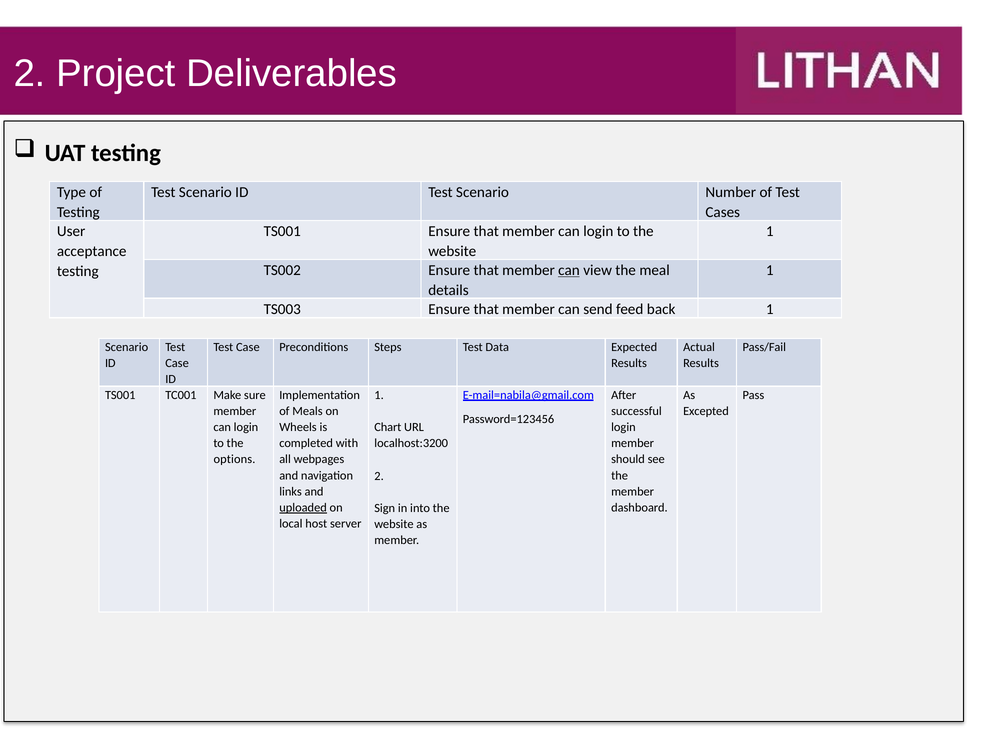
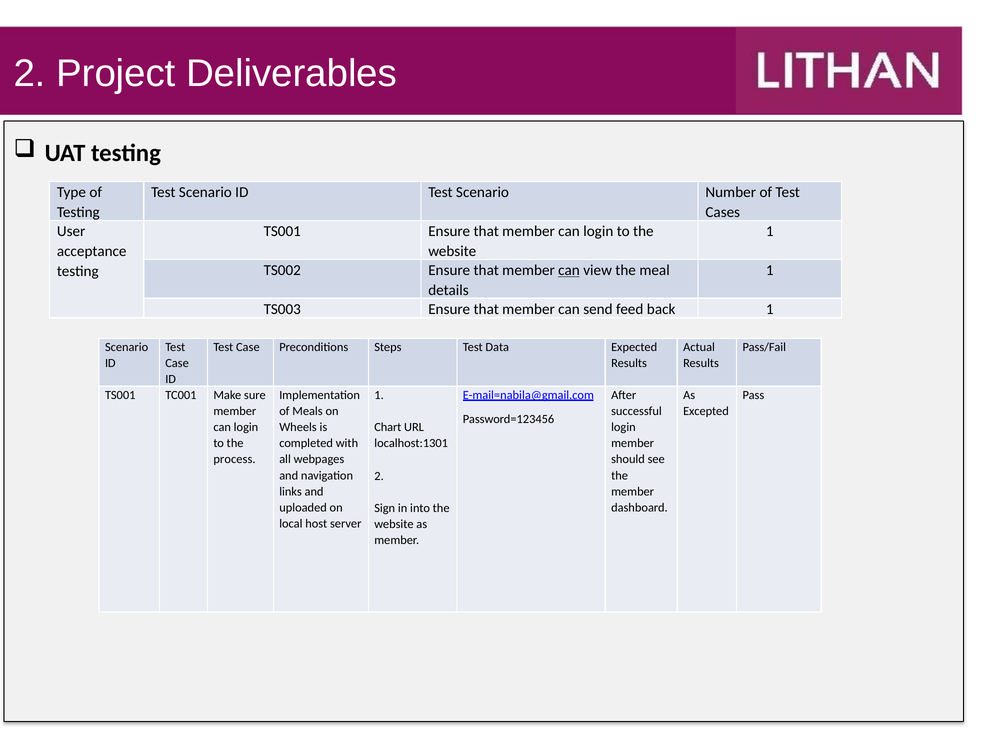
localhost:3200: localhost:3200 -> localhost:1301 (411, 443)
options: options -> process (234, 460)
uploaded underline: present -> none (303, 508)
